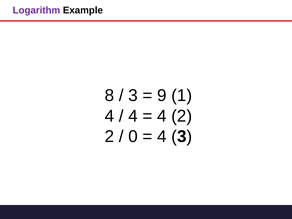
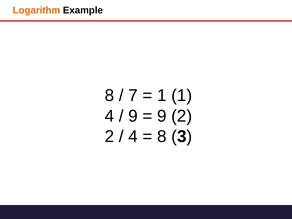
Logarithm colour: purple -> orange (36, 10)
3: 3 -> 7 (133, 96)
9: 9 -> 1 (162, 96)
4: 4 -> 9 (133, 116)
4: 4 -> 9 (162, 116)
0: 0 -> 4 (133, 136)
4: 4 -> 8 (162, 136)
